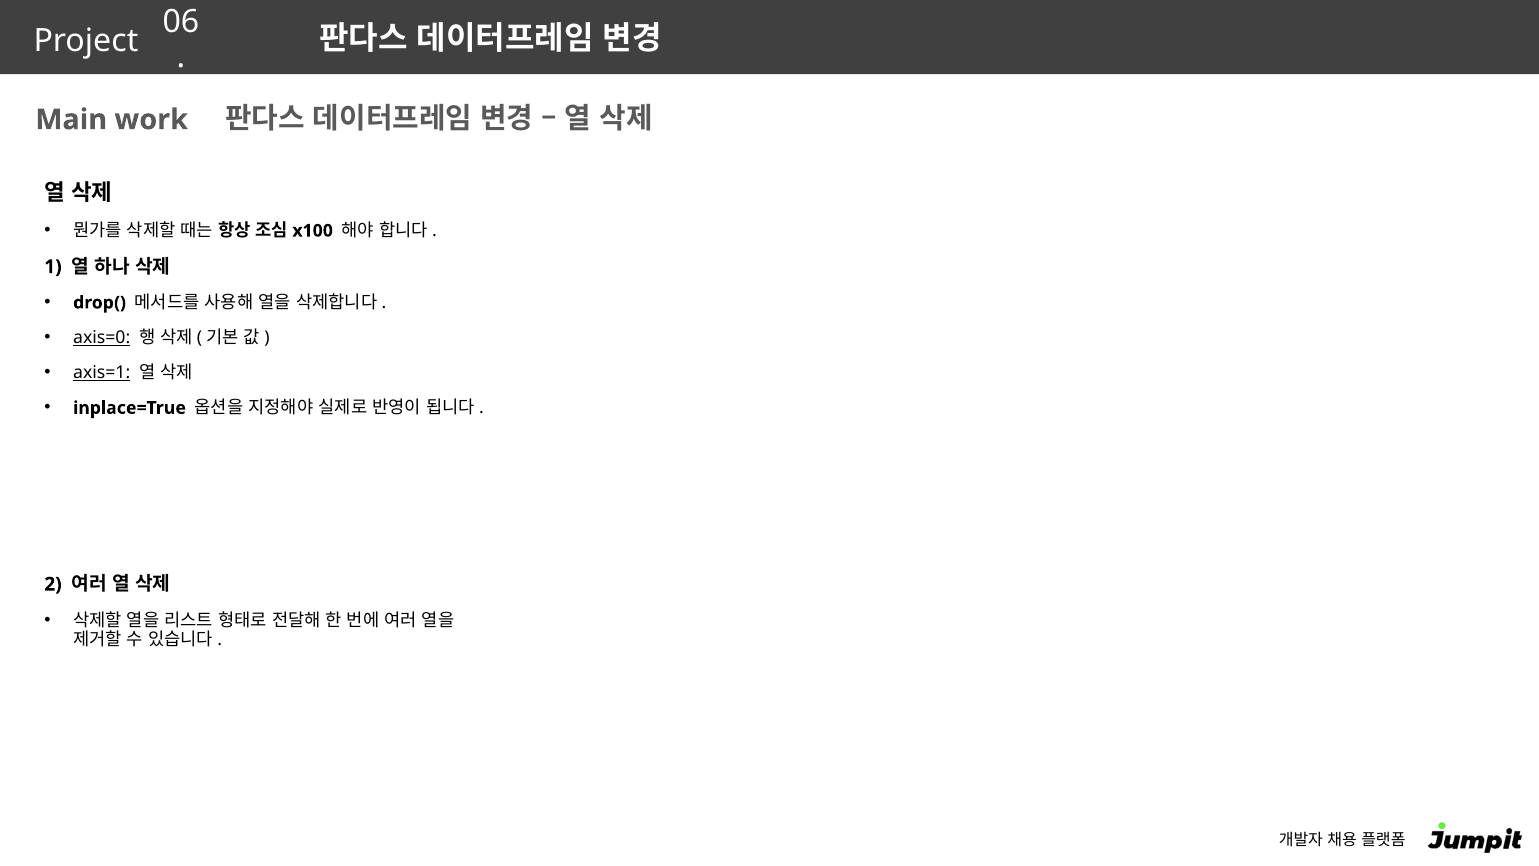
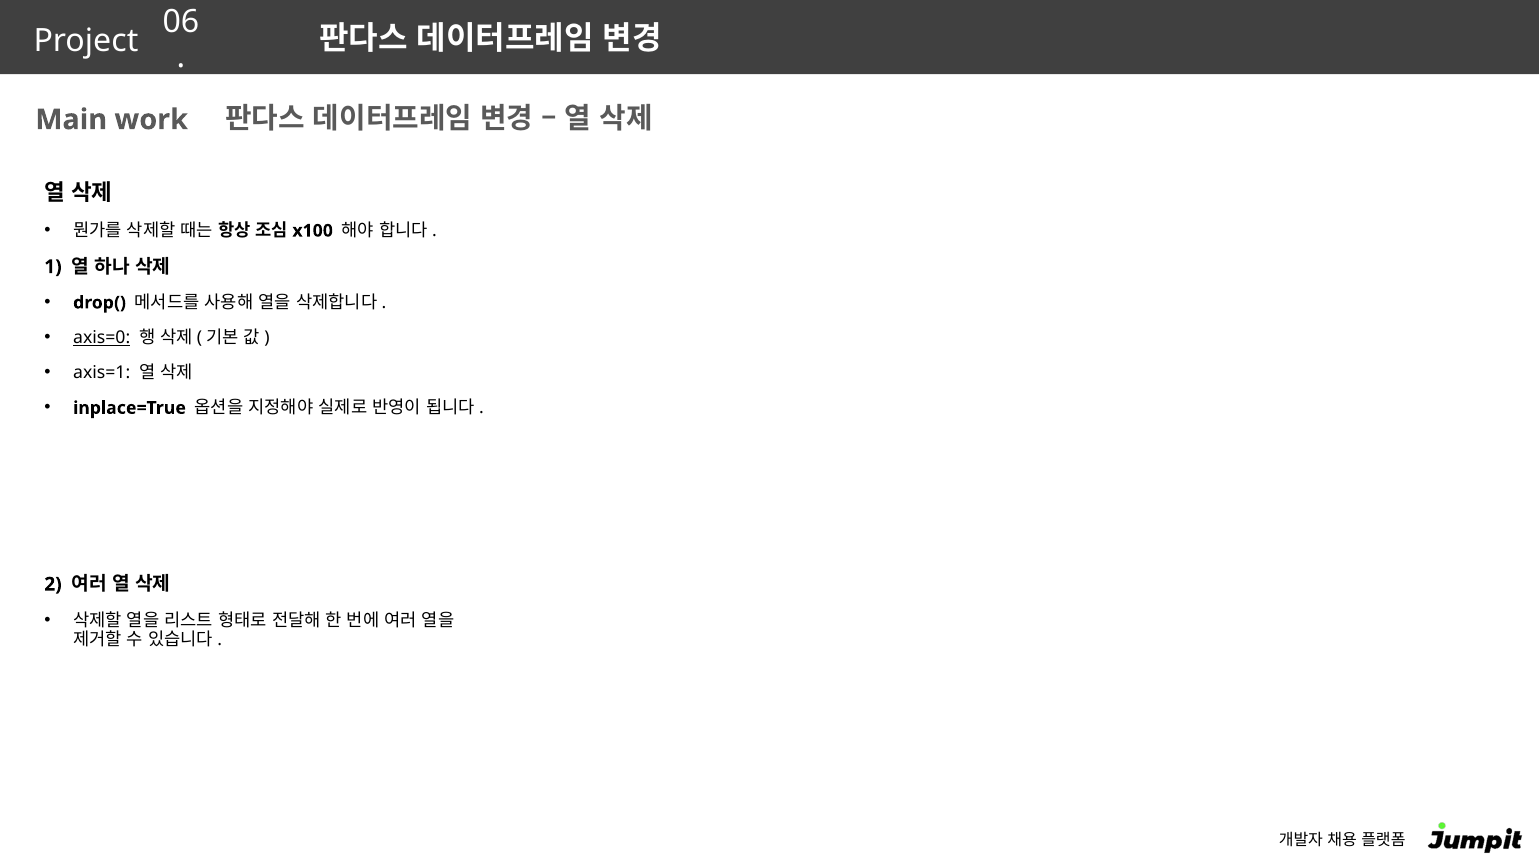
axis=1 underline: present -> none (102, 373)
